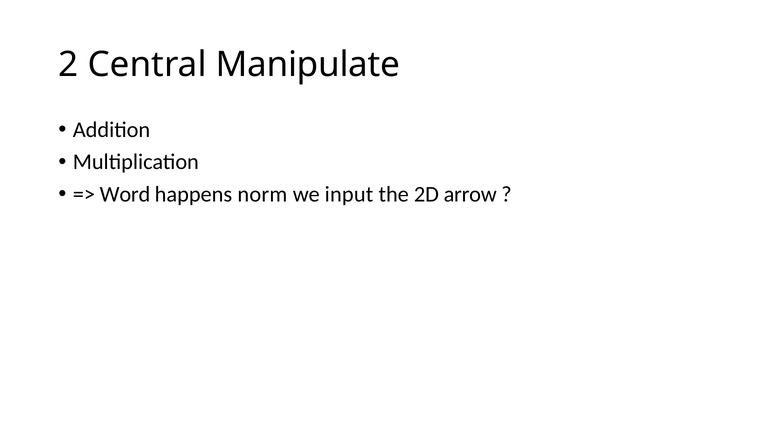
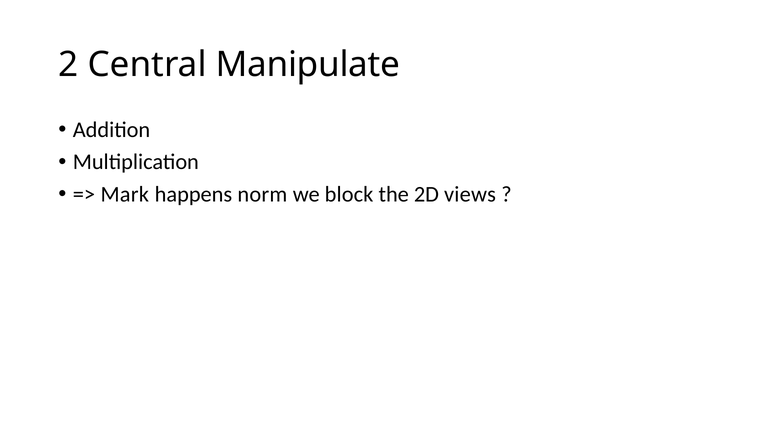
Word: Word -> Mark (125, 194)
input: input -> block (349, 194)
arrow: arrow -> views (470, 194)
